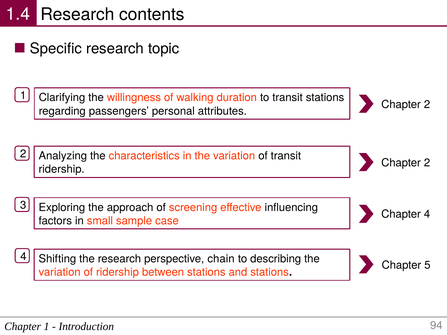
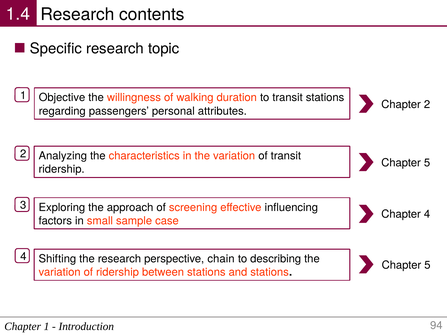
Clarifying: Clarifying -> Objective (62, 98)
2: 2 -> 5 (427, 163)
